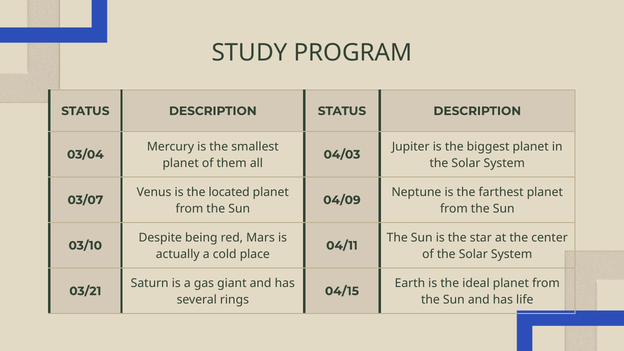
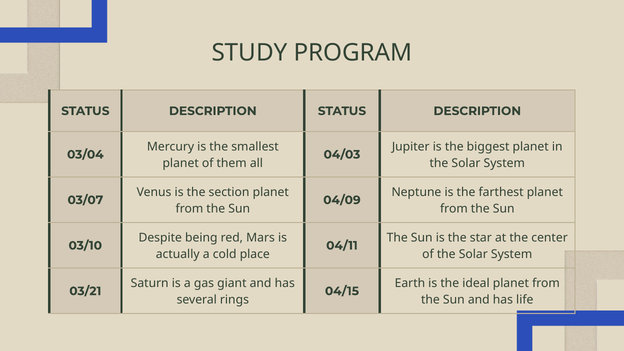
located: located -> section (229, 192)
